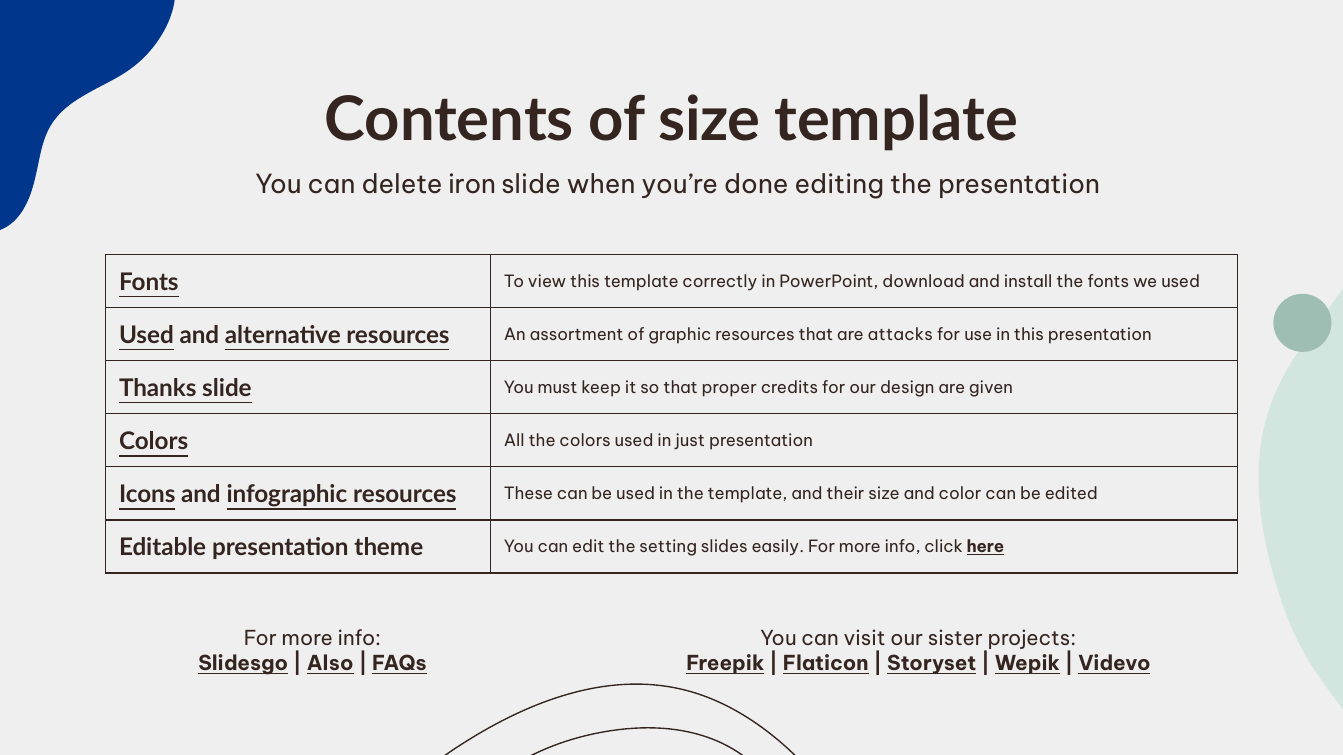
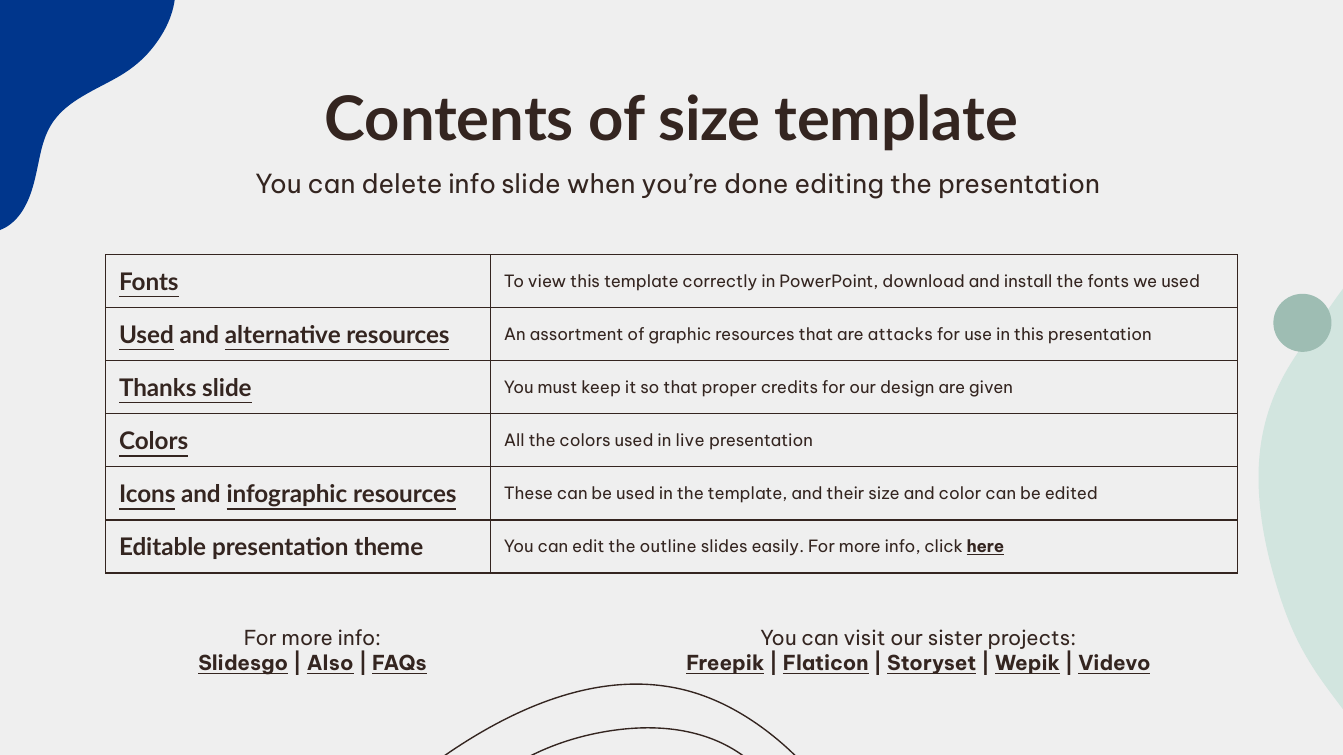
delete iron: iron -> info (472, 185)
just: just -> live (690, 441)
setting: setting -> outline (668, 547)
